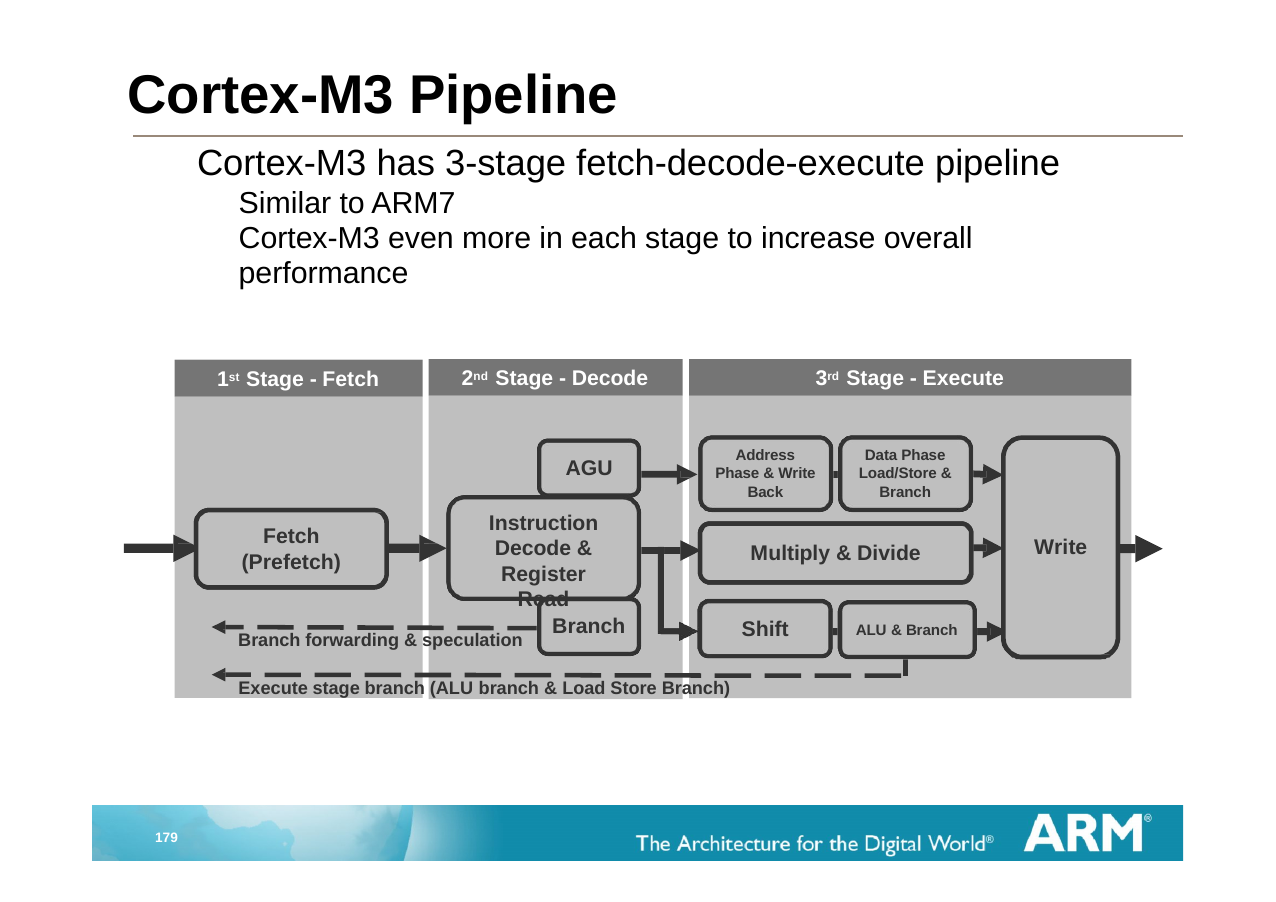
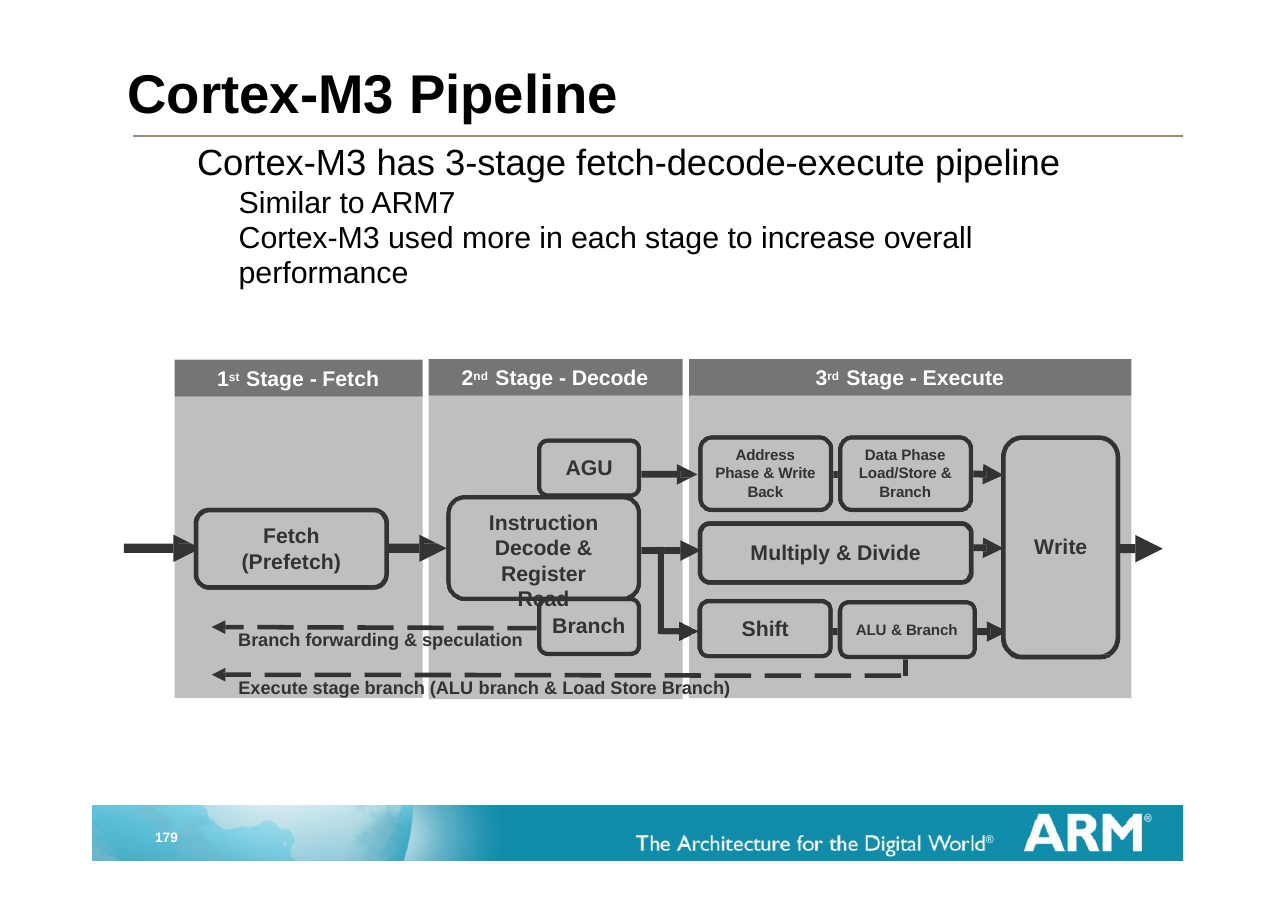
even: even -> used (421, 239)
